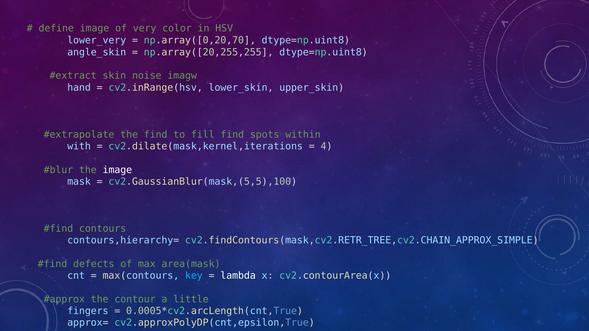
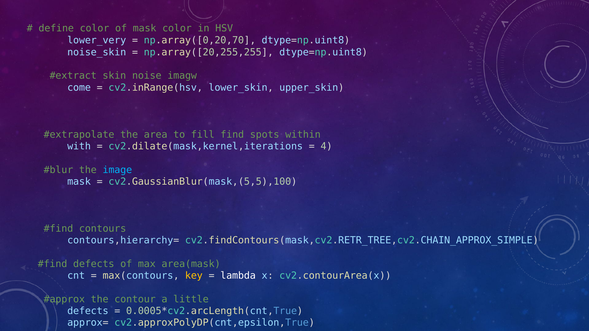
define image: image -> color (94, 28)
of very: very -> mask (145, 28)
angle_skin: angle_skin -> noise_skin (97, 52)
hand: hand -> come (79, 88)
the find: find -> area (156, 135)
image colour: white -> light blue (117, 170)
key colour: light blue -> yellow (194, 276)
fingers: fingers -> defects (88, 311)
